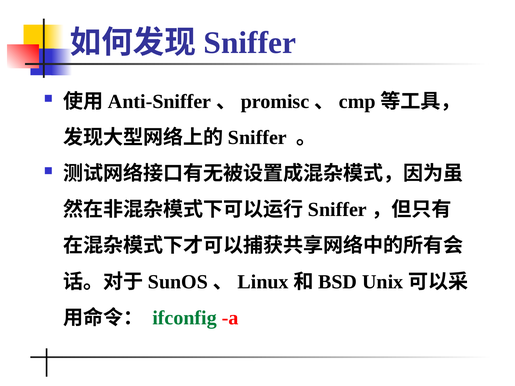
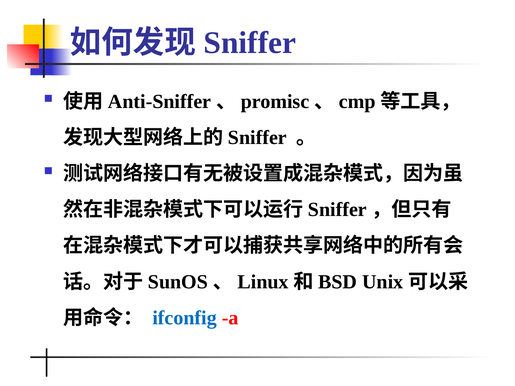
ifconfig colour: green -> blue (185, 318)
